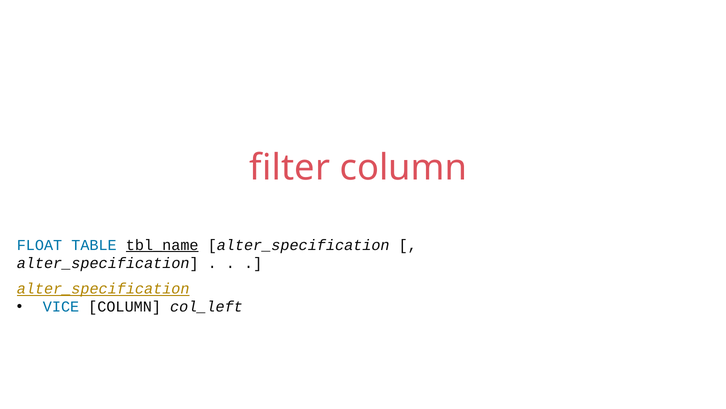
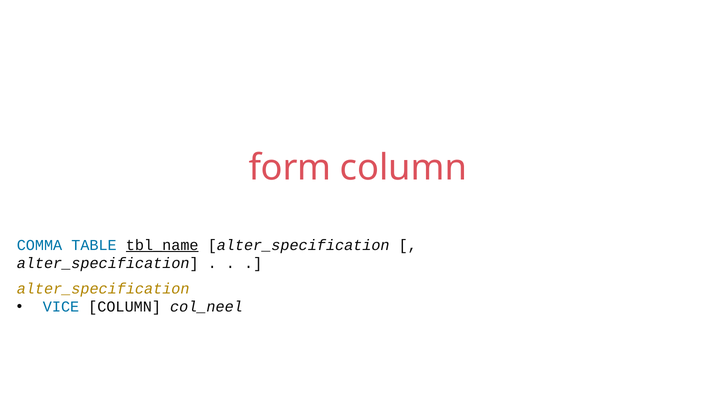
filter: filter -> form (290, 168)
FLOAT: FLOAT -> COMMA (39, 245)
alter_specification underline: present -> none (103, 288)
col_left: col_left -> col_neel (206, 307)
